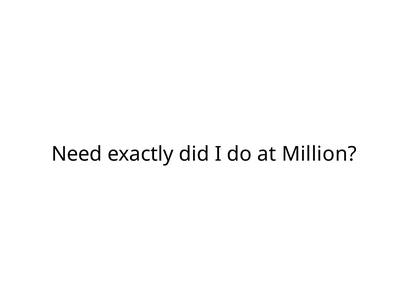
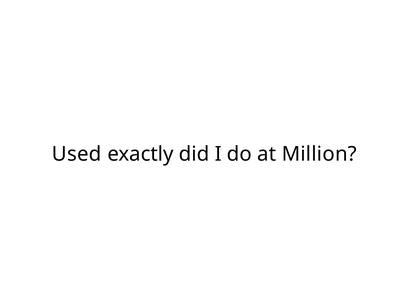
Need: Need -> Used (77, 154)
